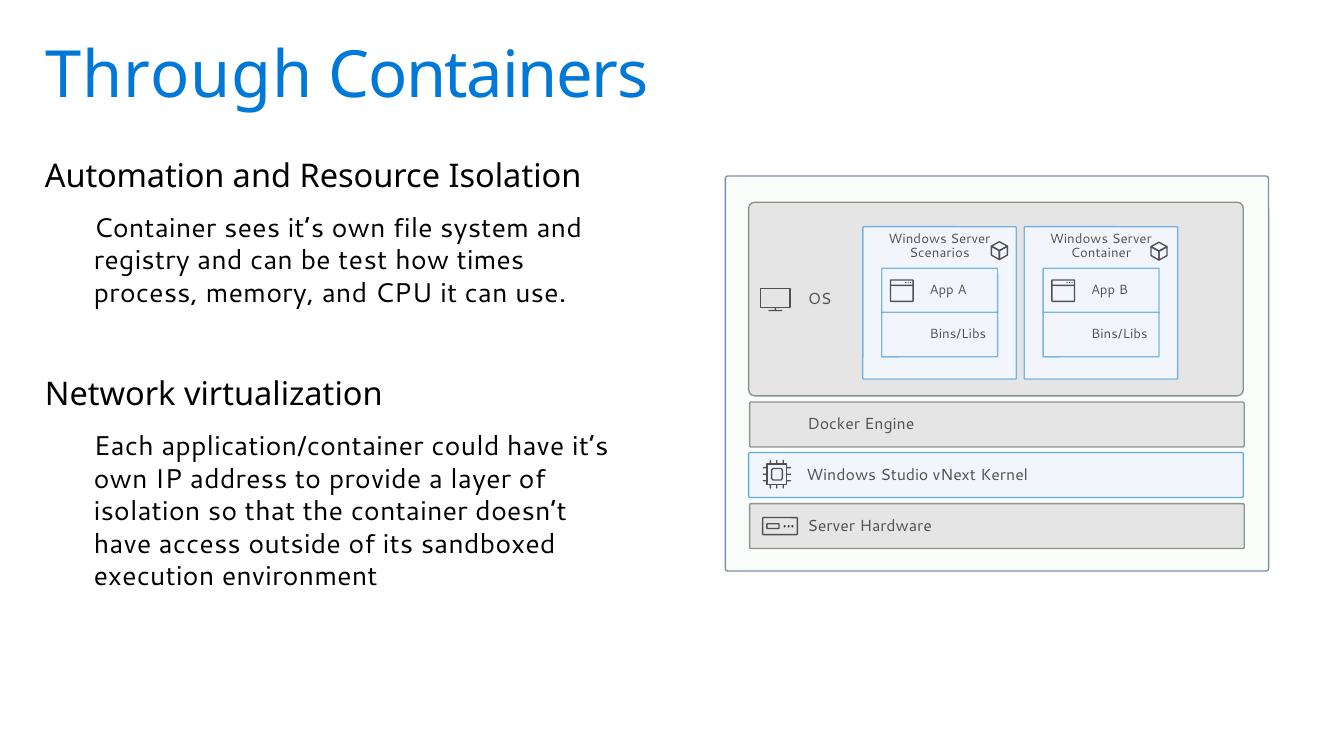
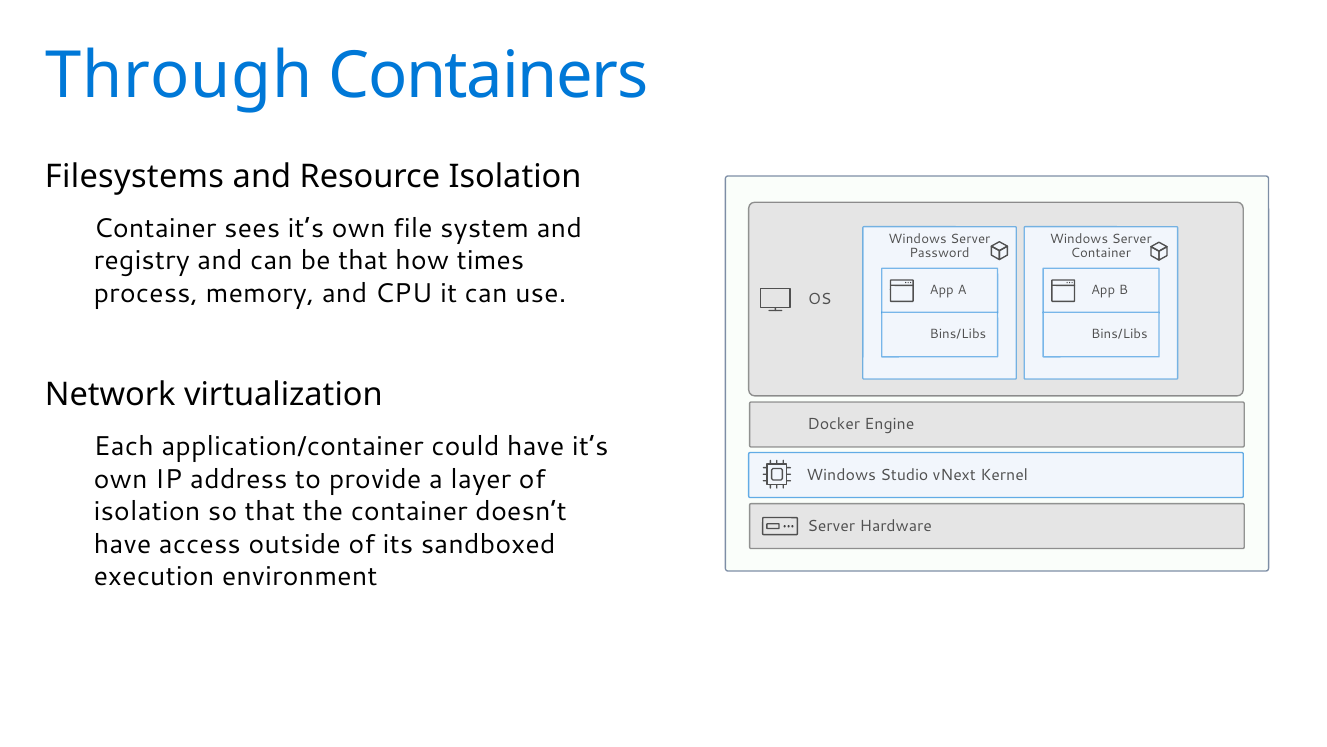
Automation: Automation -> Filesystems (134, 177)
Scenarios: Scenarios -> Password (939, 253)
be test: test -> that (363, 261)
